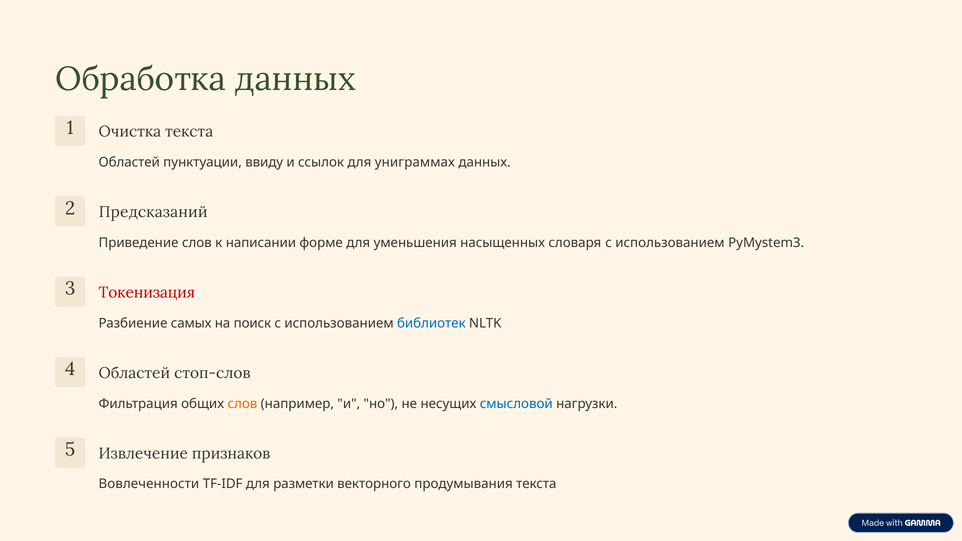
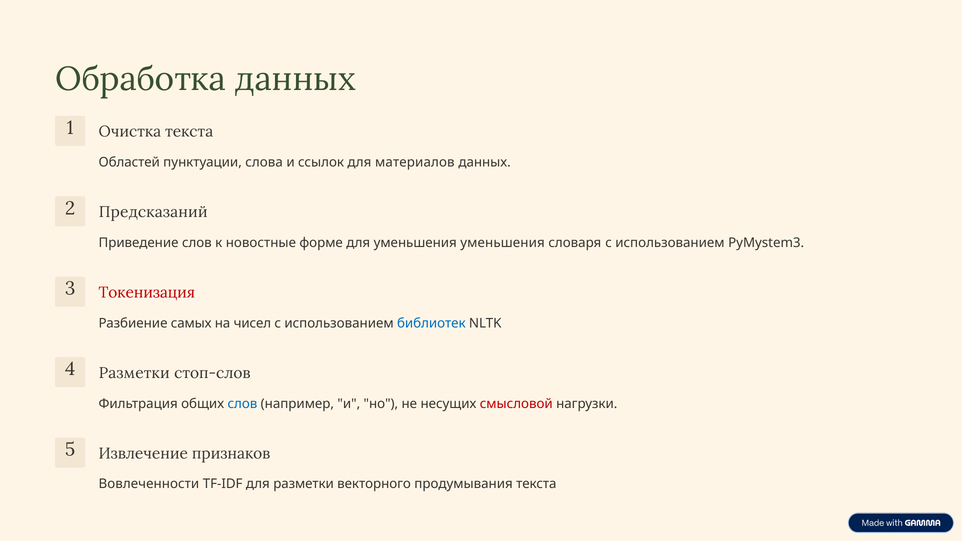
ввиду: ввиду -> слова (264, 162)
униграммах: униграммах -> материалов (415, 162)
написании: написании -> новостные (261, 243)
уменьшения насыщенных: насыщенных -> уменьшения (503, 243)
поиск: поиск -> чисел (252, 323)
4 Областей: Областей -> Разметки (134, 373)
слов colour: orange -> blue (242, 404)
смысловой colour: blue -> red (516, 404)
